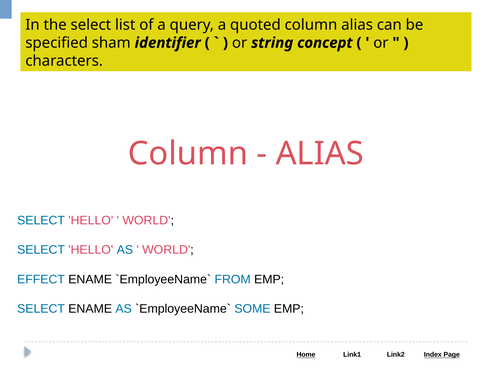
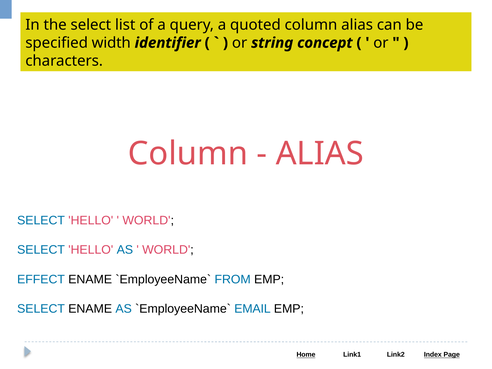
sham: sham -> width (111, 43)
SOME: SOME -> EMAIL (252, 309)
